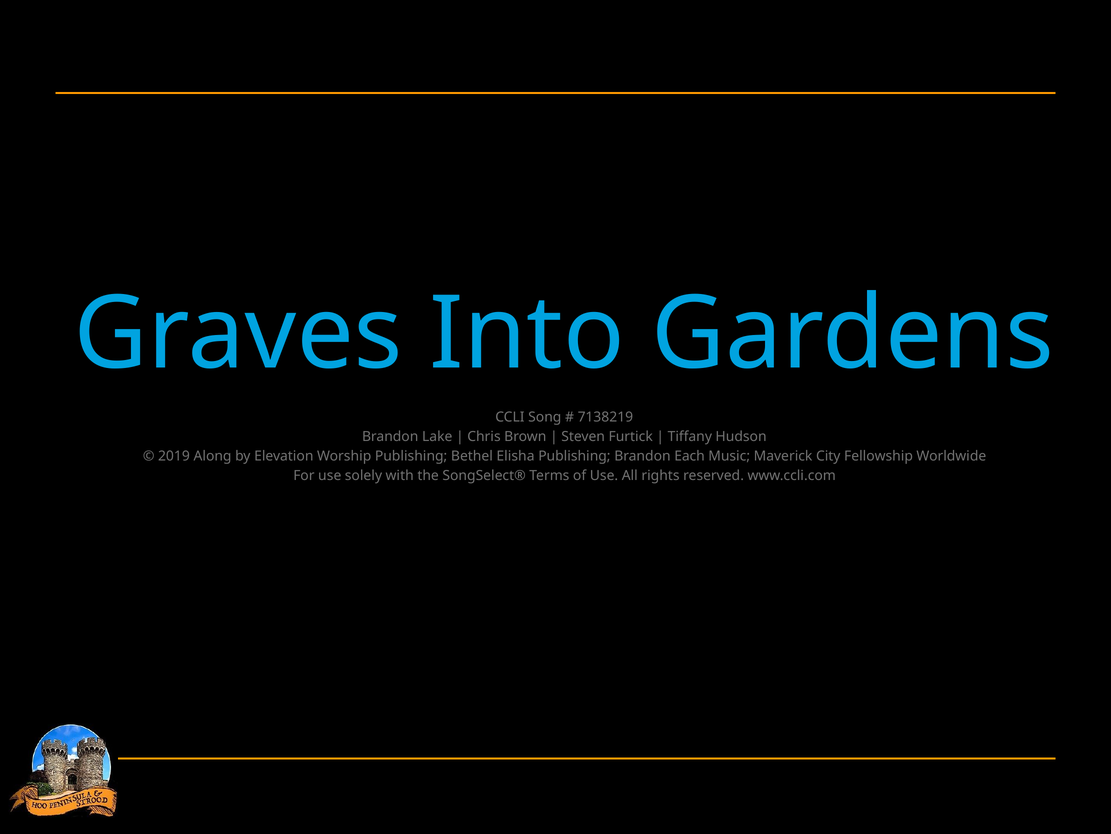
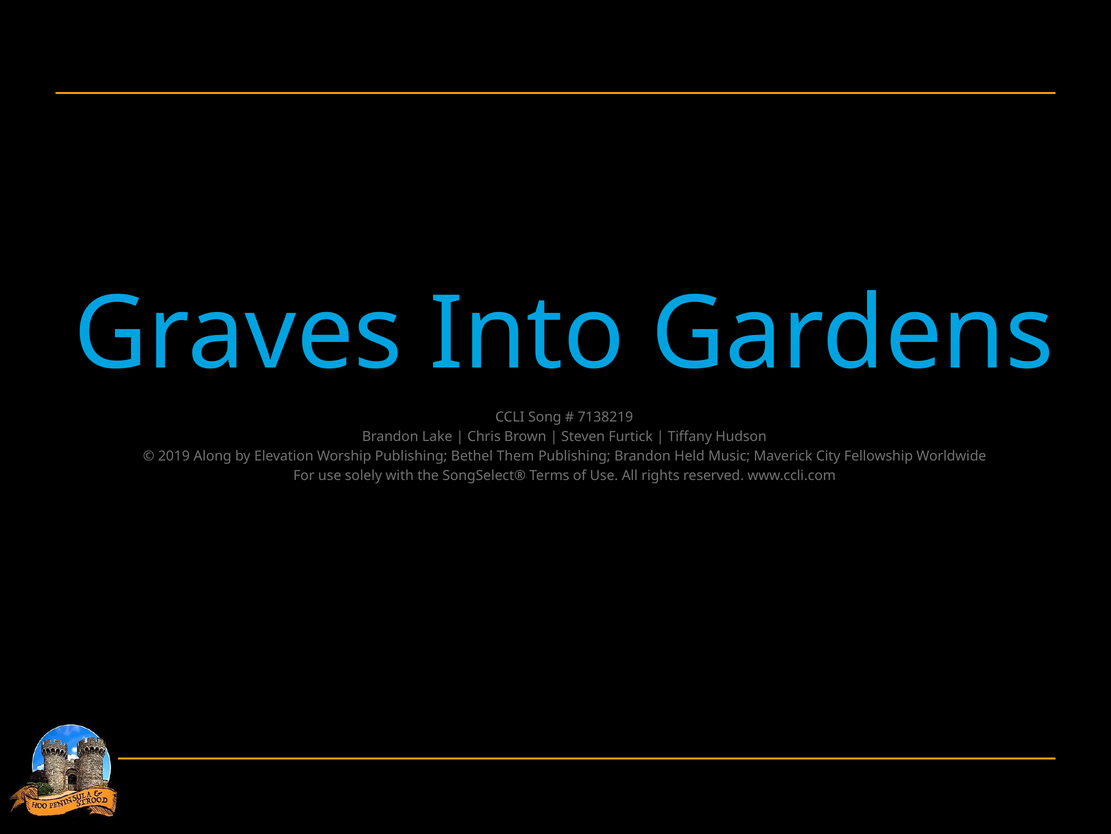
Elisha: Elisha -> Them (515, 456)
Each: Each -> Held (689, 456)
